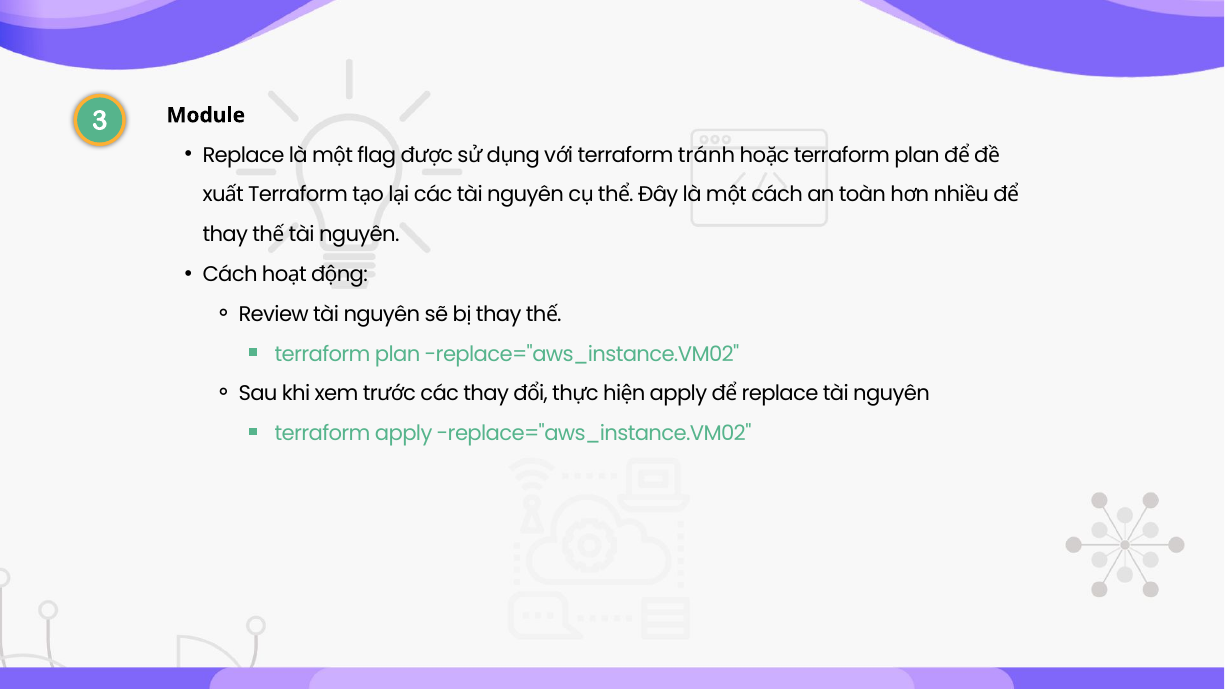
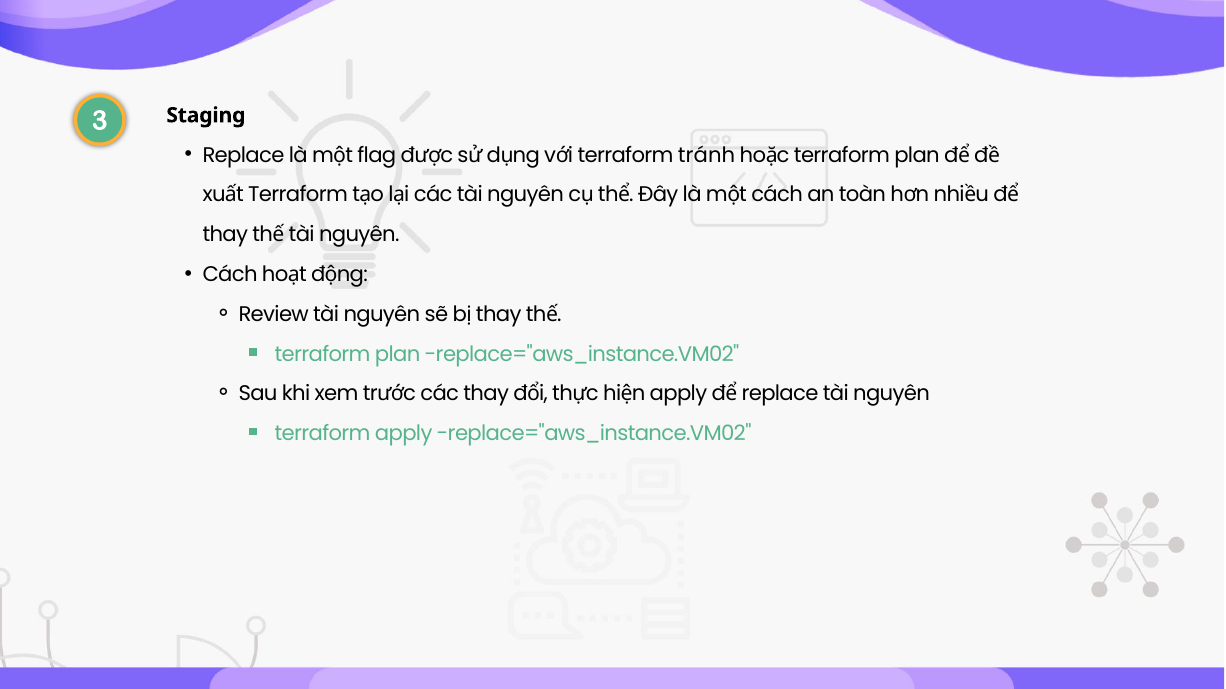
Module: Module -> Staging (206, 115)
